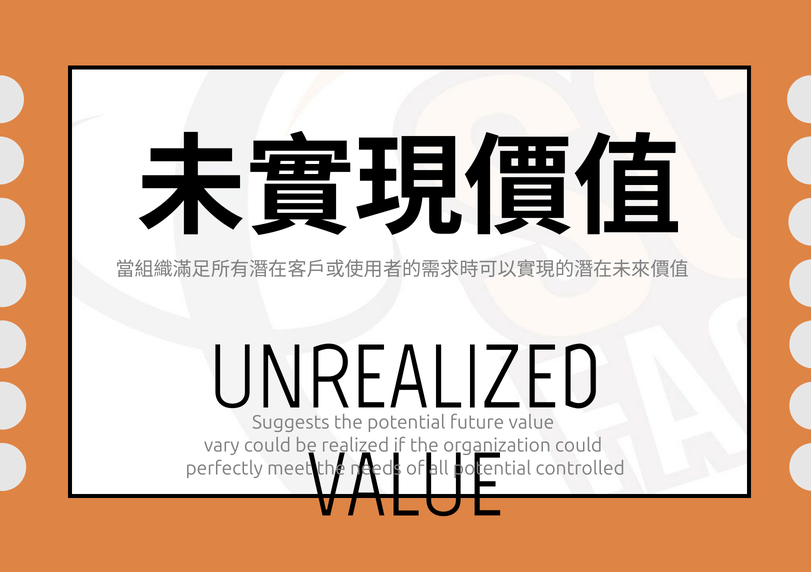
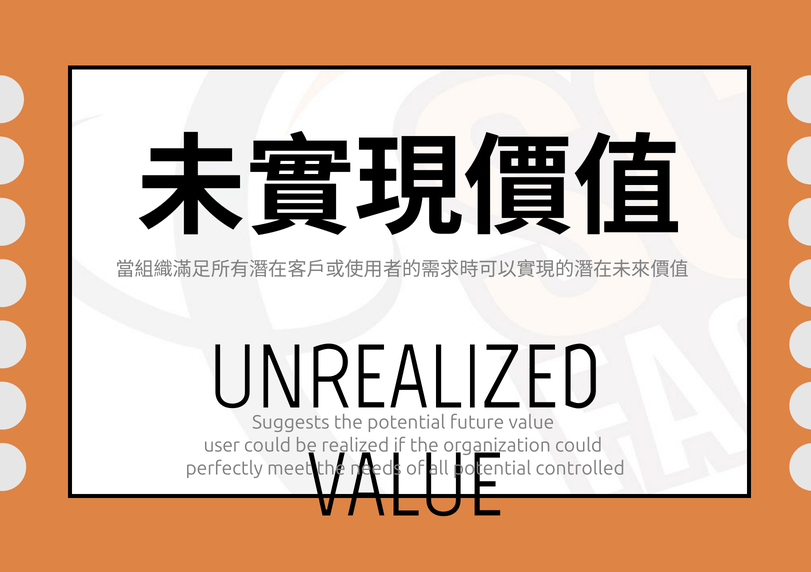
vary: vary -> user (222, 445)
